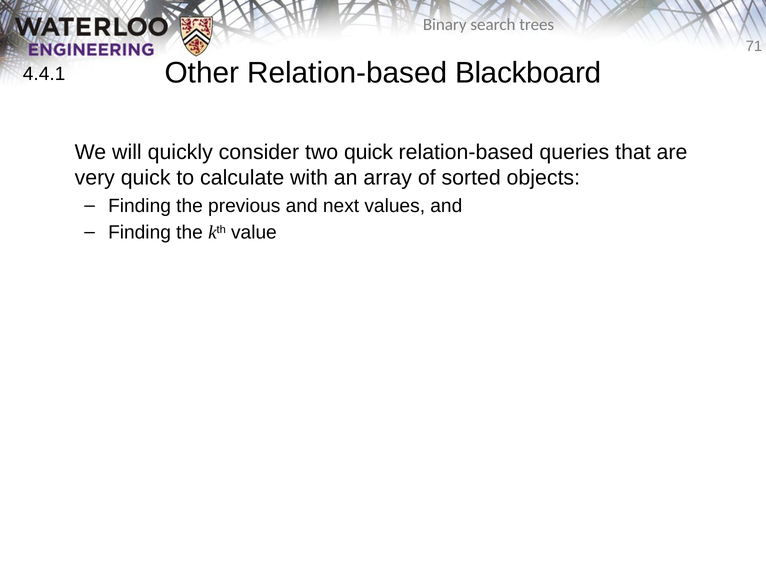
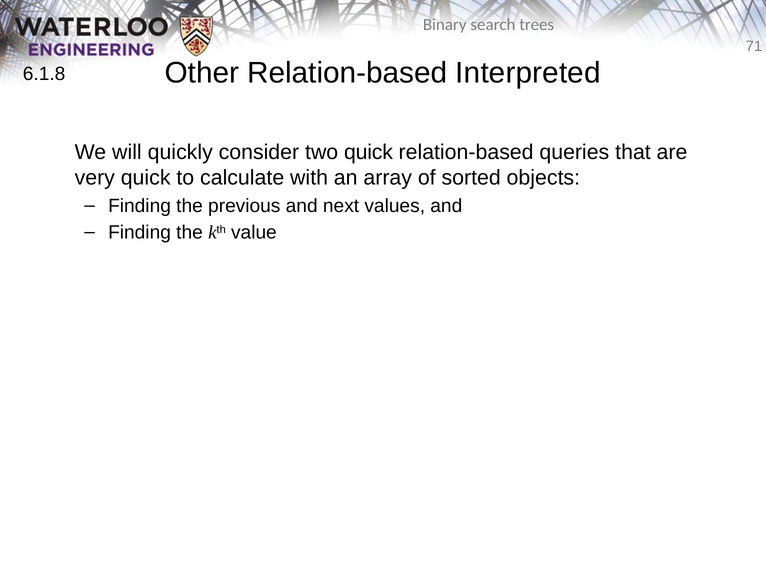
Blackboard: Blackboard -> Interpreted (528, 73)
4.4.1: 4.4.1 -> 6.1.8 (44, 74)
